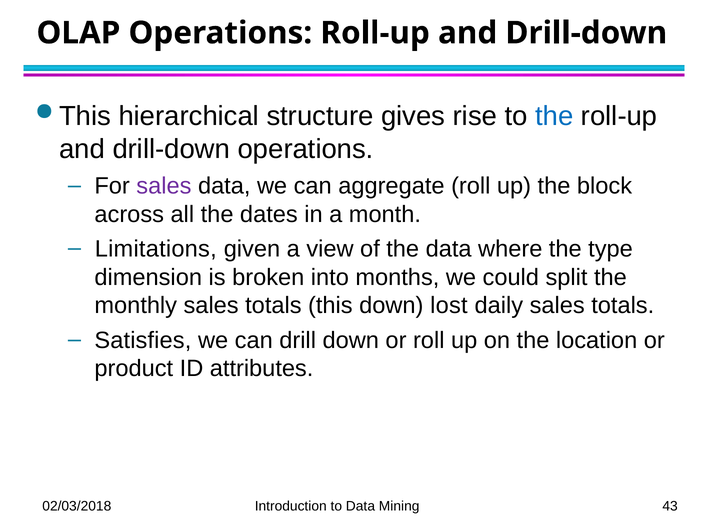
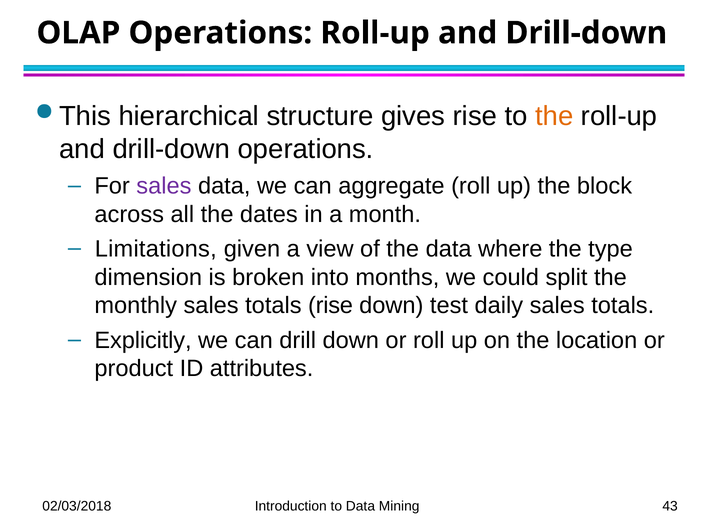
the colour: blue -> orange (554, 116)
totals this: this -> rise (330, 306)
lost: lost -> test (449, 306)
Satisfies: Satisfies -> Explicitly (143, 340)
